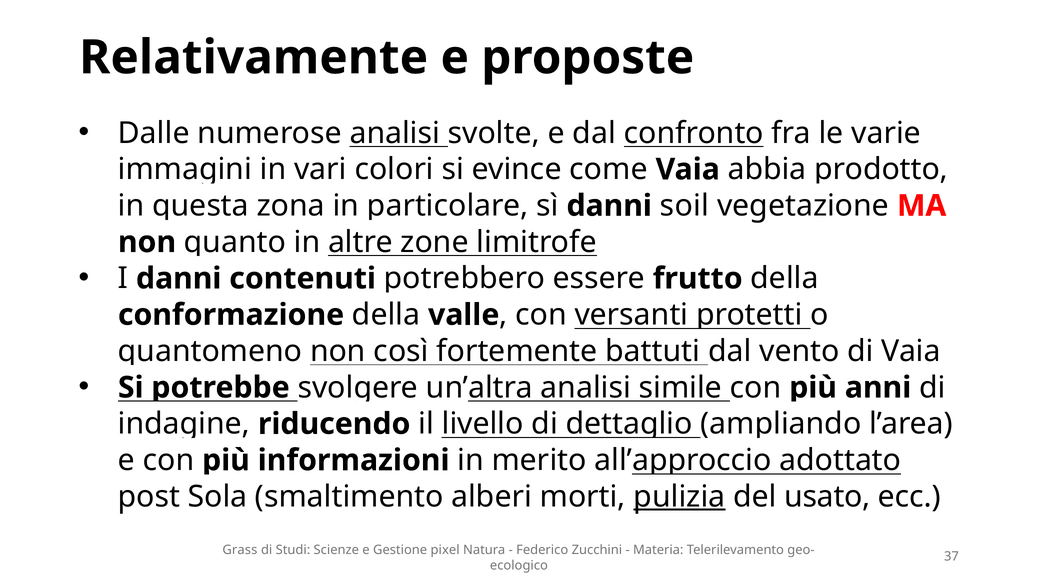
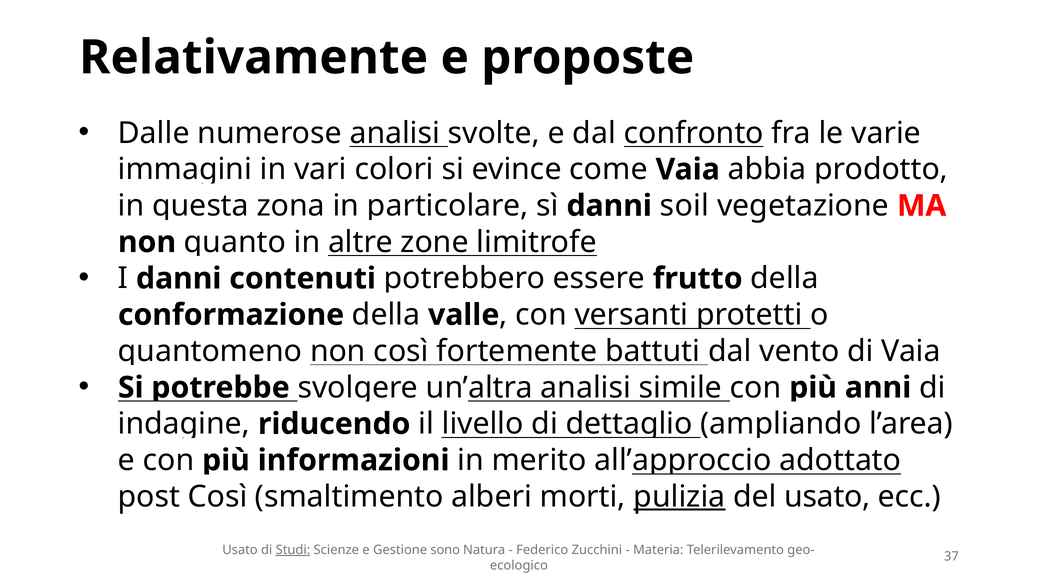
post Sola: Sola -> Così (218, 497)
Grass: Grass -> Usato (240, 550)
Studi underline: none -> present (293, 550)
pixel: pixel -> sono (445, 550)
